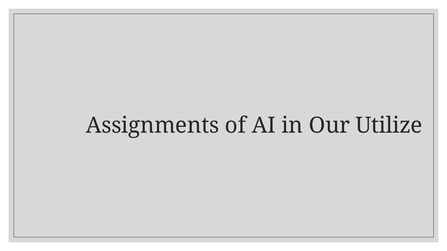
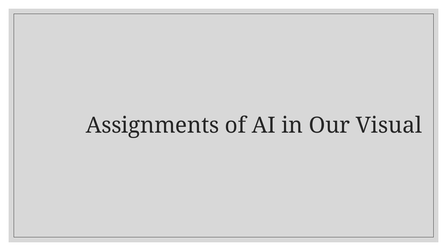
Utilize: Utilize -> Visual (389, 126)
